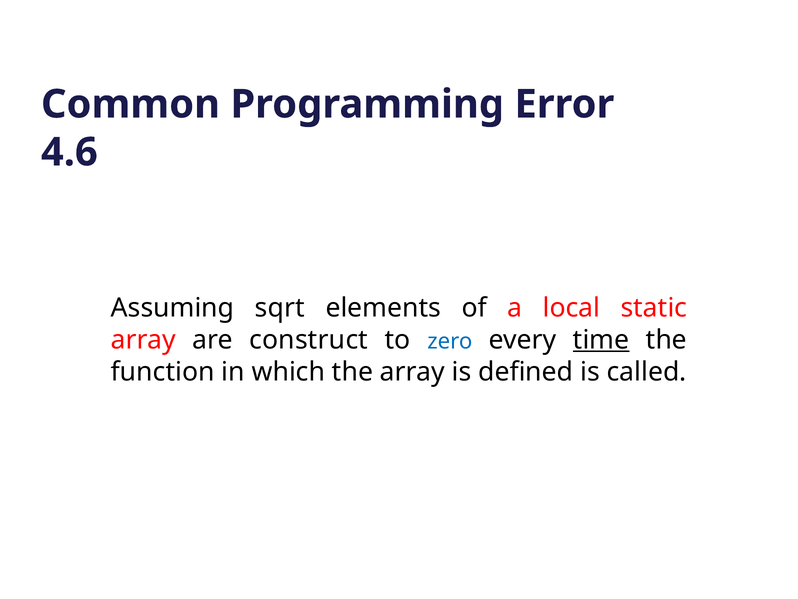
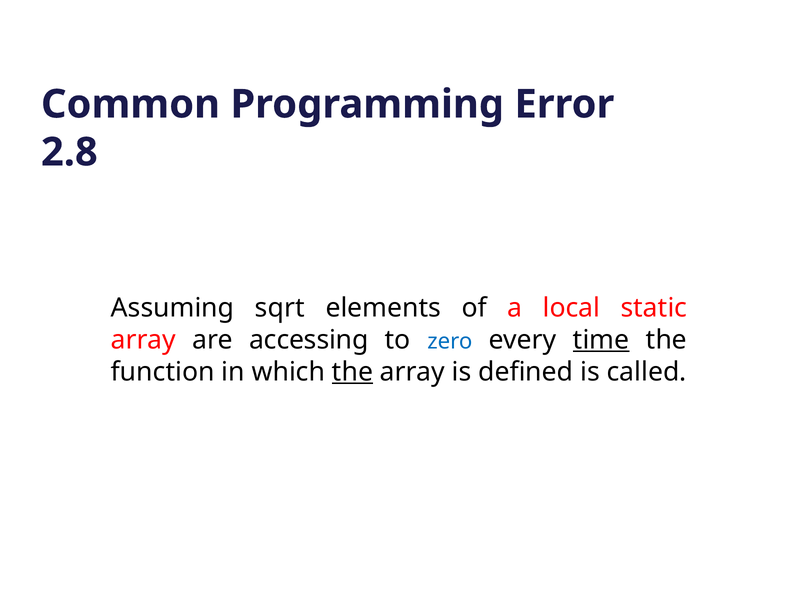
4.6: 4.6 -> 2.8 (69, 152)
construct: construct -> accessing (309, 340)
the underline: none -> present (353, 372)
